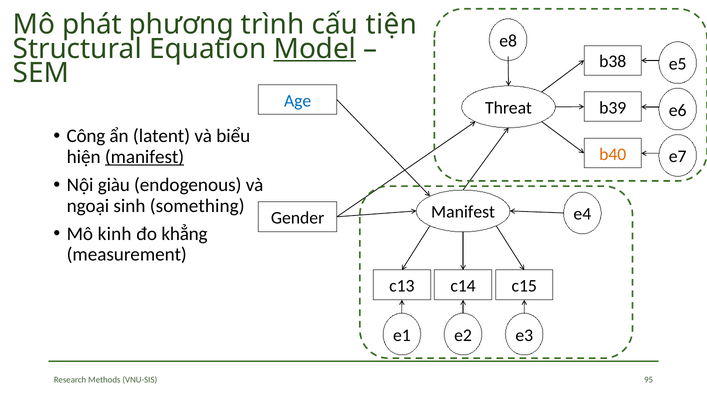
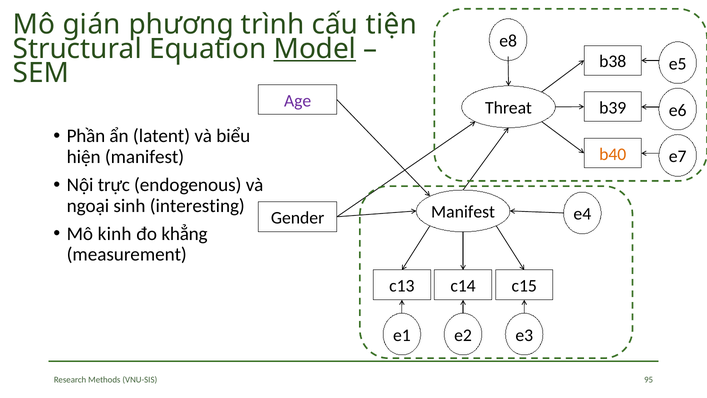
phát: phát -> gián (92, 25)
Age colour: blue -> purple (298, 101)
Công: Công -> Phần (86, 136)
manifest underline: present -> none (145, 157)
giàu: giàu -> trực (114, 185)
something: something -> interesting (197, 206)
